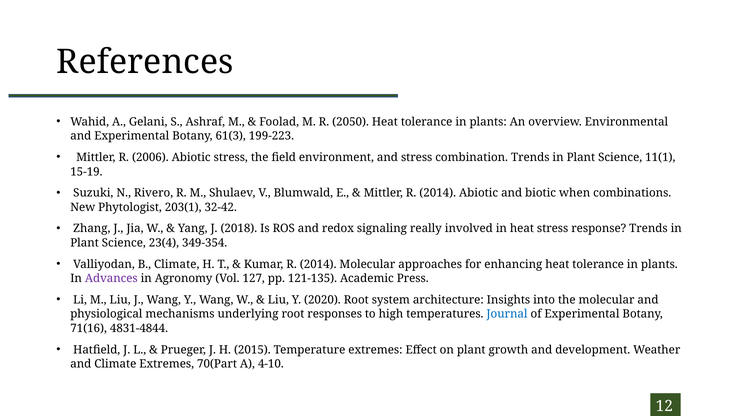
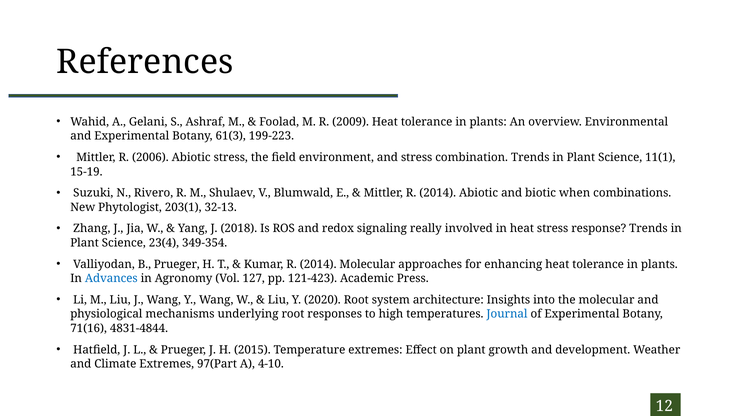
2050: 2050 -> 2009 (351, 122)
32-42: 32-42 -> 32-13 (221, 207)
B Climate: Climate -> Prueger (177, 264)
Advances colour: purple -> blue (111, 279)
121-135: 121-135 -> 121-423 (313, 279)
70(Part: 70(Part -> 97(Part (217, 364)
